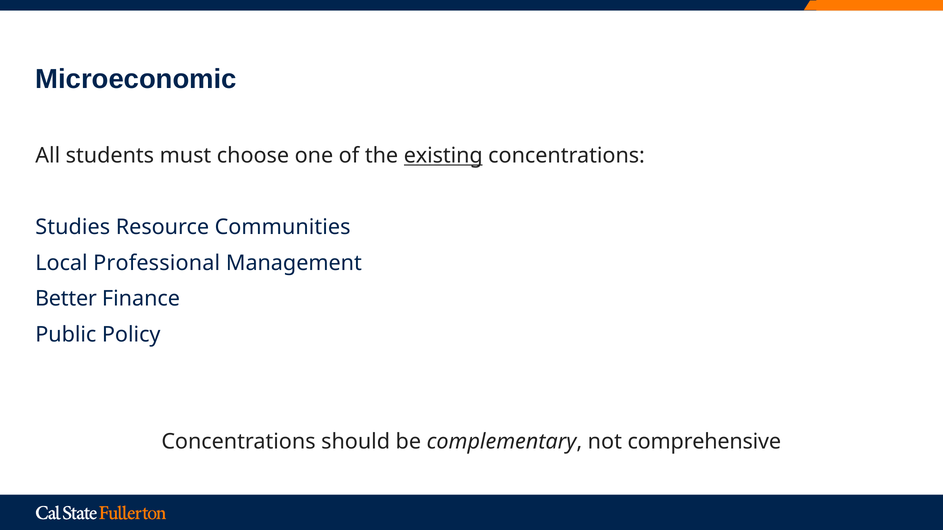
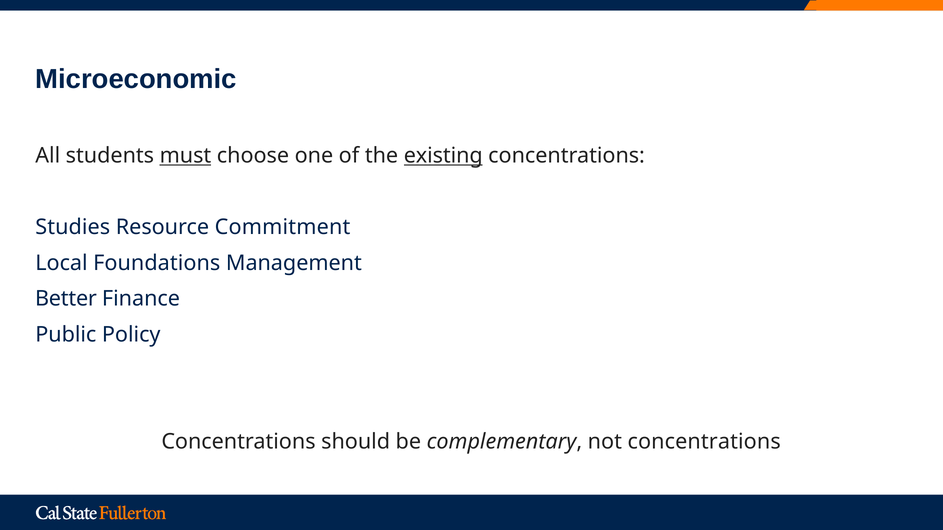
must underline: none -> present (185, 156)
Communities: Communities -> Commitment (283, 227)
Professional: Professional -> Foundations (157, 263)
not comprehensive: comprehensive -> concentrations (704, 442)
